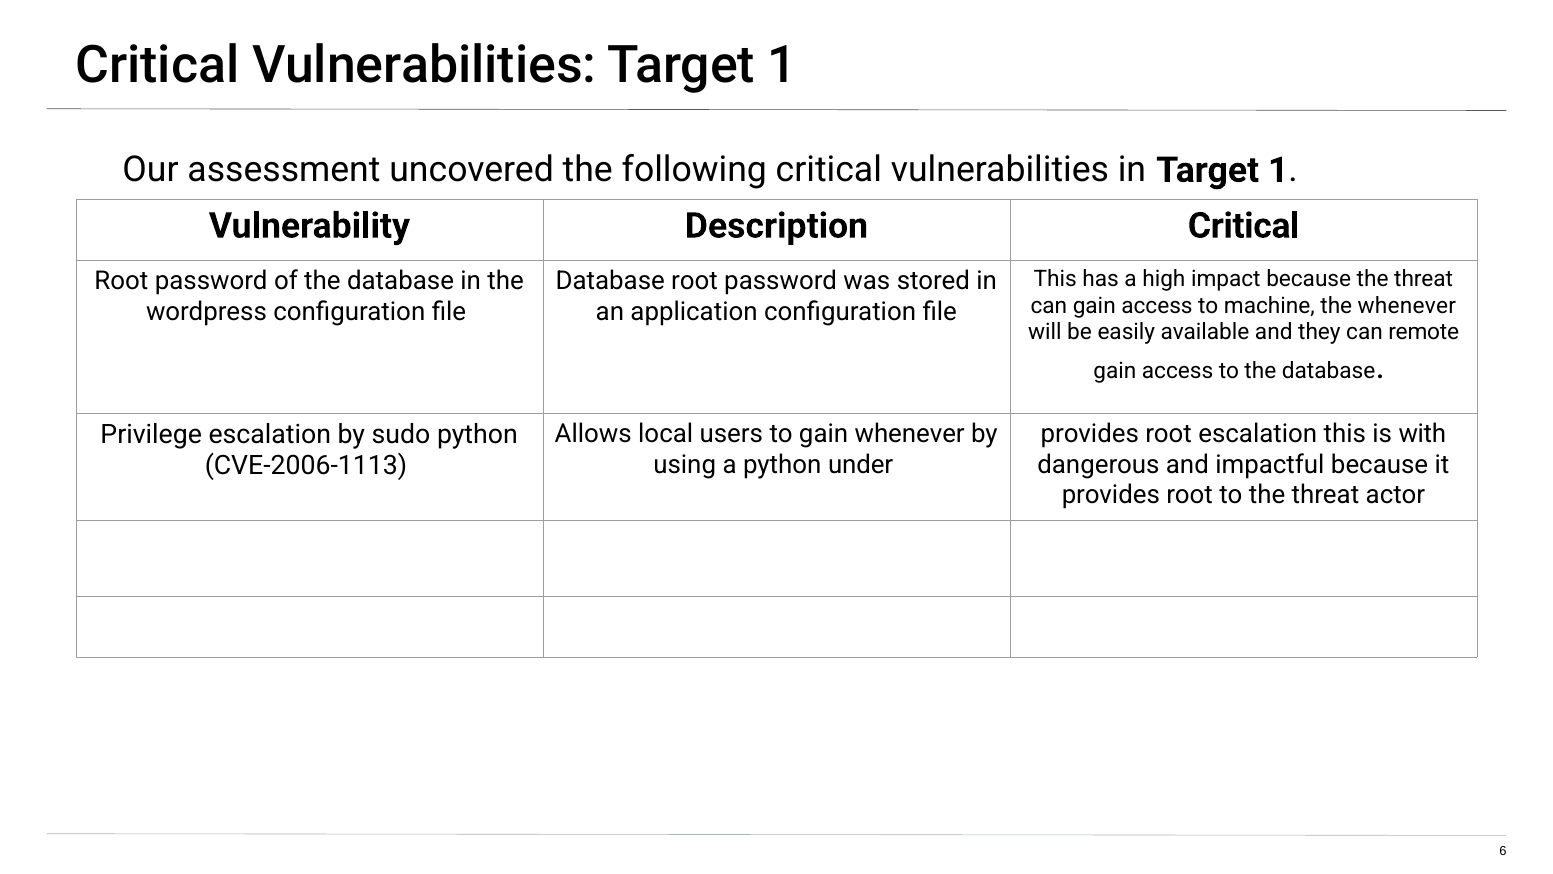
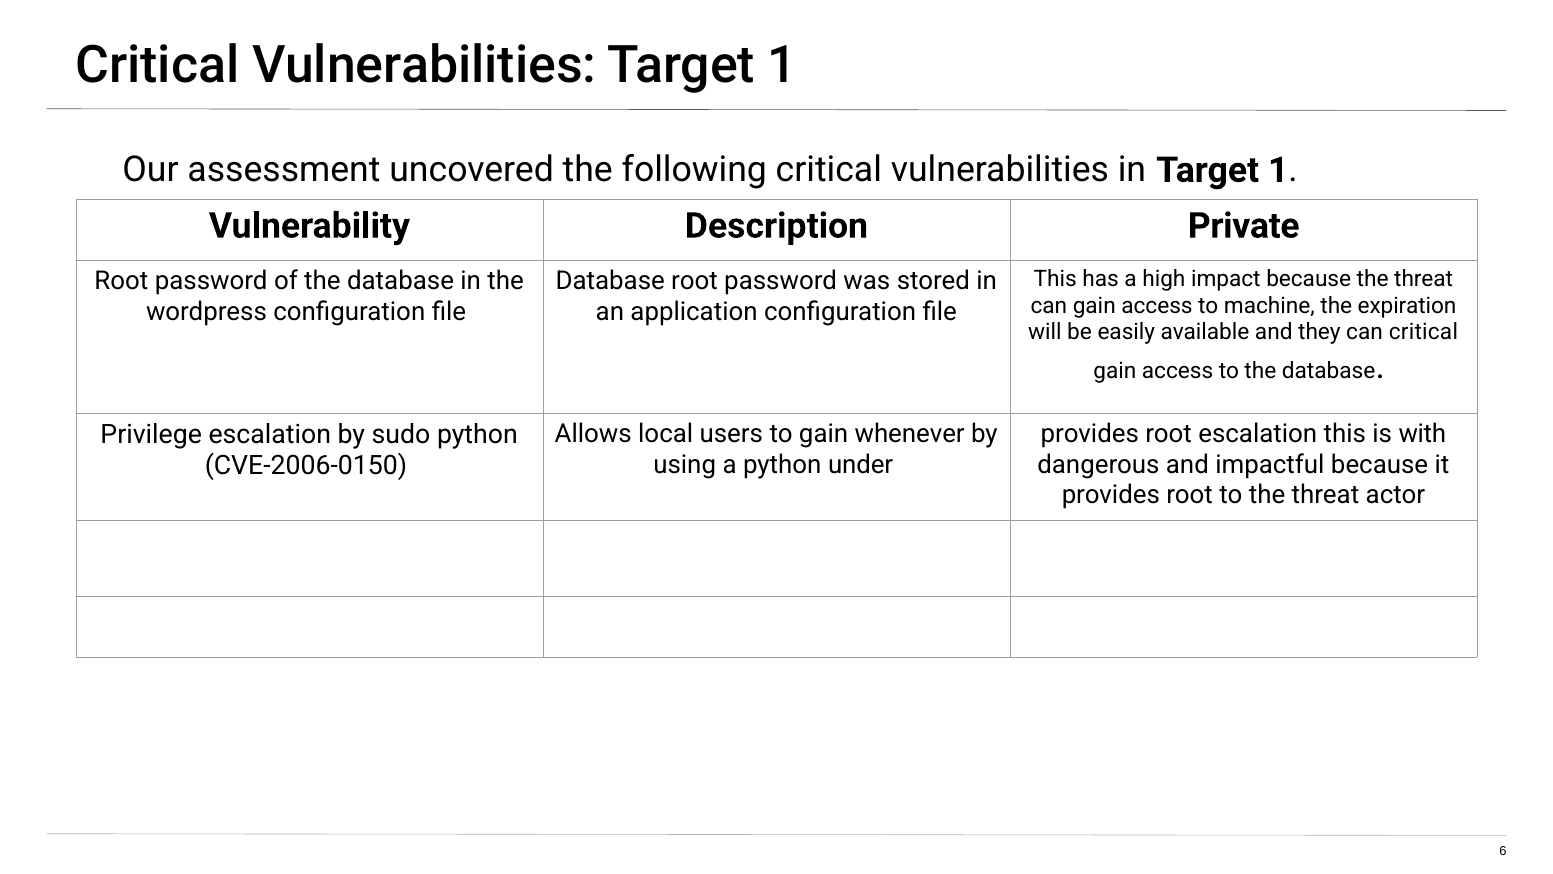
Description Critical: Critical -> Private (1244, 226)
the whenever: whenever -> expiration (1407, 306)
can remote: remote -> critical (1423, 332)
CVE-2006-1113: CVE-2006-1113 -> CVE-2006-0150 (306, 466)
